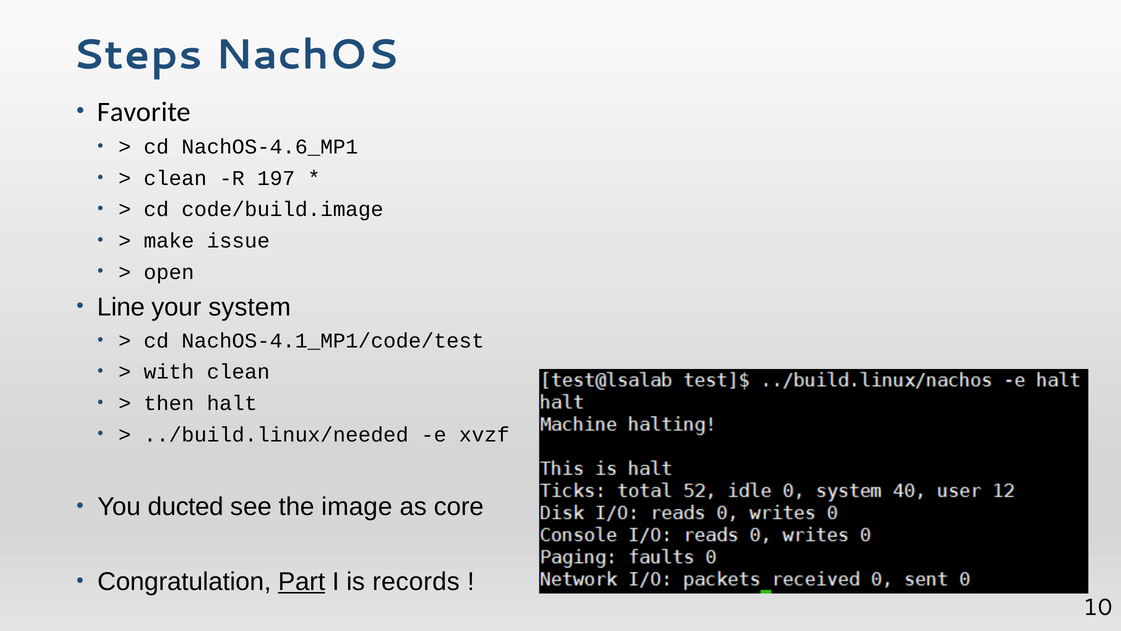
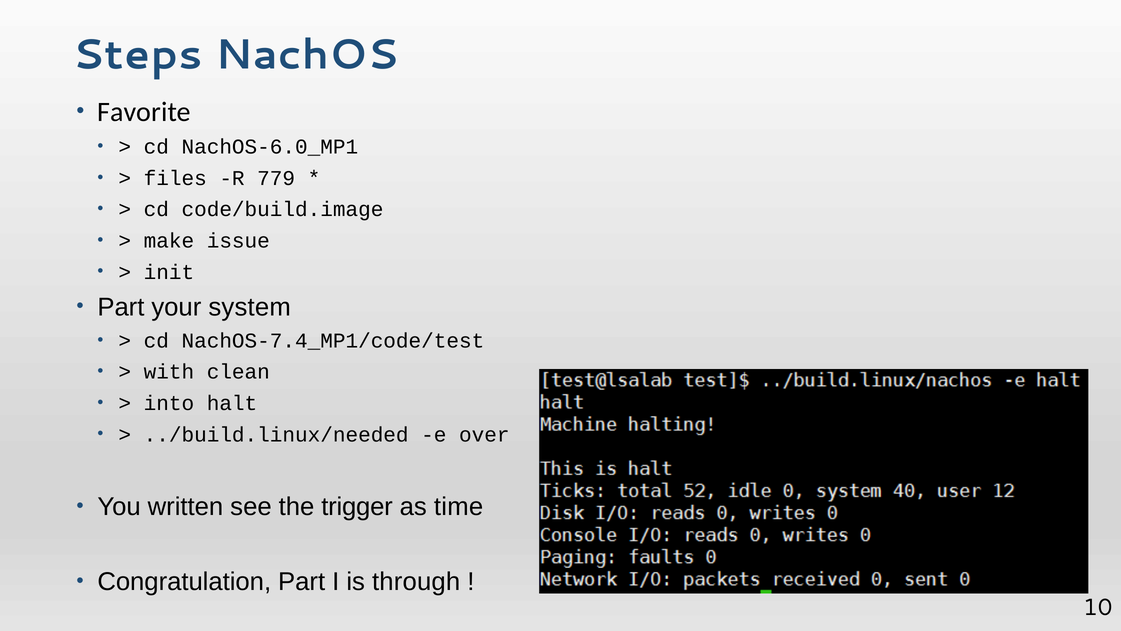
NachOS-4.6_MP1: NachOS-4.6_MP1 -> NachOS-6.0_MP1 (270, 147)
clean: clean -> files (175, 178)
197: 197 -> 779 (276, 178)
open: open -> init (169, 272)
Line: Line -> Part (121, 307)
NachOS-4.1_MP1/code/test: NachOS-4.1_MP1/code/test -> NachOS-7.4_MP1/code/test (333, 341)
then: then -> into (169, 403)
xvzf: xvzf -> over (484, 434)
ducted: ducted -> written (185, 507)
image: image -> trigger (357, 507)
core: core -> time (459, 507)
Part underline: present -> none (302, 582)
records: records -> through (416, 582)
